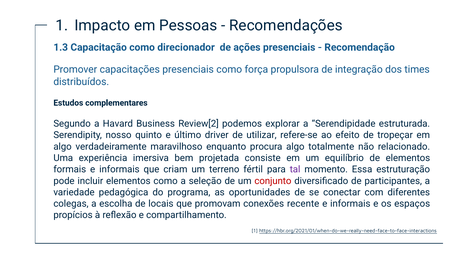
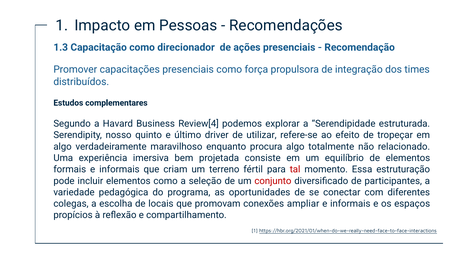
Review[2: Review[2 -> Review[4 (199, 124)
tal colour: purple -> red (295, 169)
recente: recente -> ampliar (303, 204)
